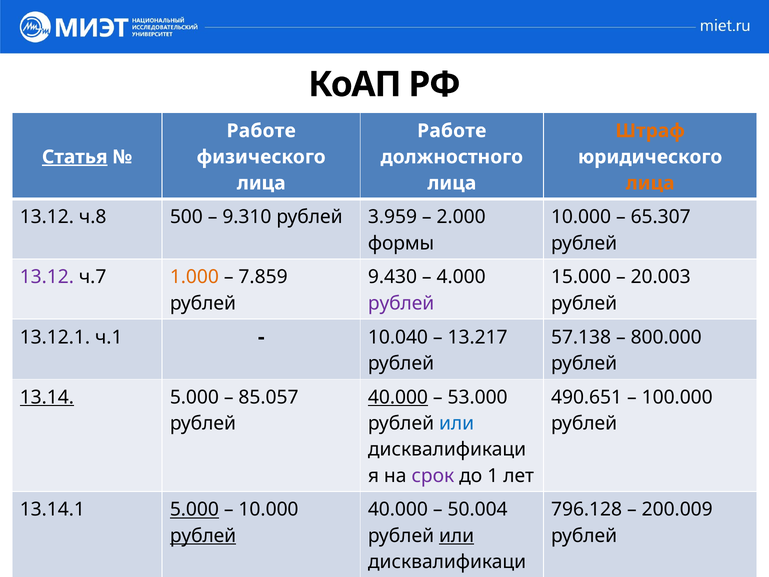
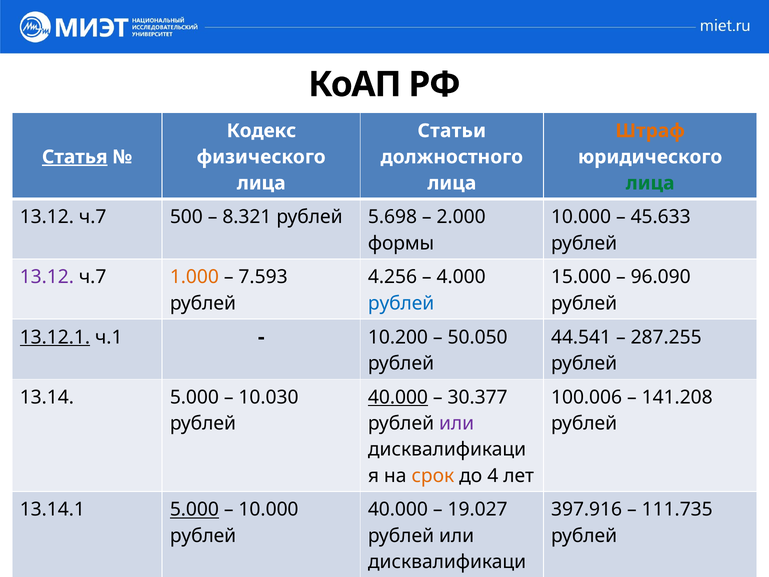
Работе: Работе -> Кодекс (261, 131)
Работе: Работе -> Статьи (452, 131)
лица colour: orange -> green (650, 183)
ч.8: ч.8 -> ч.7 (93, 217)
9.310: 9.310 -> 8.321 (247, 217)
3.959: 3.959 -> 5.698 (392, 217)
65.307: 65.307 -> 45.633 (661, 217)
7.859: 7.859 -> 7.593 (263, 277)
9.430: 9.430 -> 4.256 (392, 277)
20.003: 20.003 -> 96.090 (661, 277)
рублей colour: purple -> blue (401, 303)
13.12.1 underline: none -> present (55, 337)
10.040: 10.040 -> 10.200 (398, 337)
13.217: 13.217 -> 50.050 (478, 337)
57.138: 57.138 -> 44.541 (581, 337)
800.000: 800.000 -> 287.255 (666, 337)
13.14 underline: present -> none (47, 397)
85.057: 85.057 -> 10.030 (269, 397)
53.000: 53.000 -> 30.377 (478, 397)
490.651: 490.651 -> 100.006 (587, 397)
100.000: 100.000 -> 141.208 (677, 397)
или colour: blue -> purple (457, 423)
срок colour: purple -> orange (433, 476)
1: 1 -> 4 (493, 476)
50.004: 50.004 -> 19.027 (478, 509)
796.128: 796.128 -> 397.916 (587, 509)
200.009: 200.009 -> 111.735 (677, 509)
рублей underline: present -> none (203, 536)
или underline: present -> none (457, 536)
